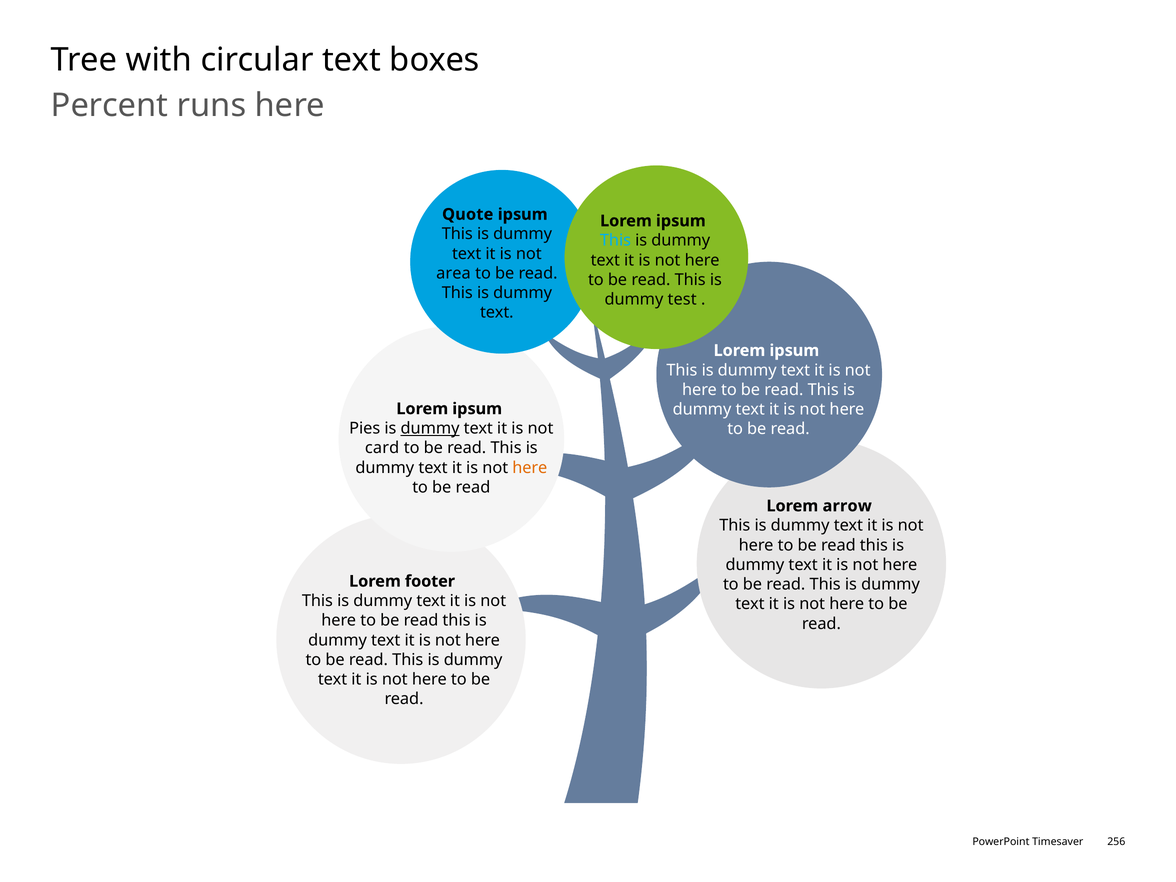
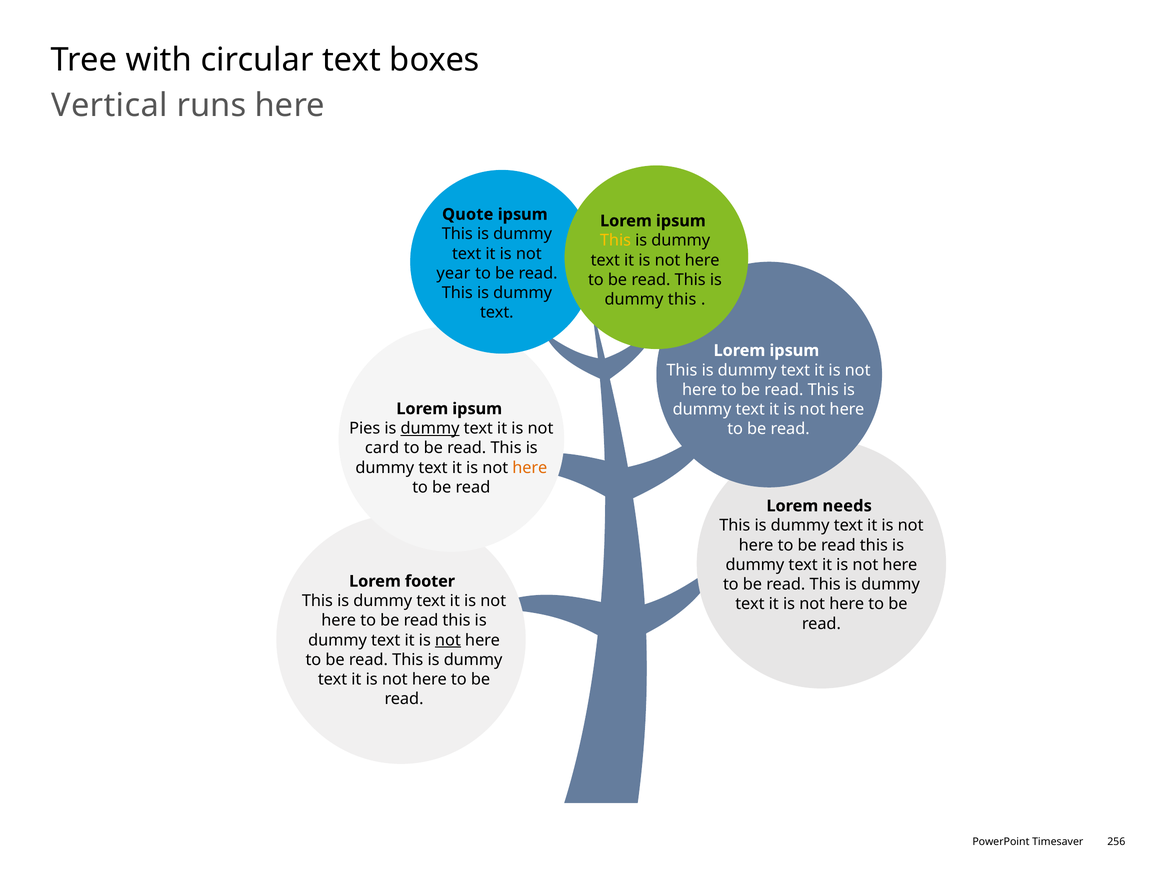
Percent: Percent -> Vertical (109, 106)
This colour: light blue -> yellow (615, 241)
area: area -> year (453, 273)
dummy test: test -> this (682, 299)
arrow: arrow -> needs (847, 506)
not underline: none -> present (448, 640)
